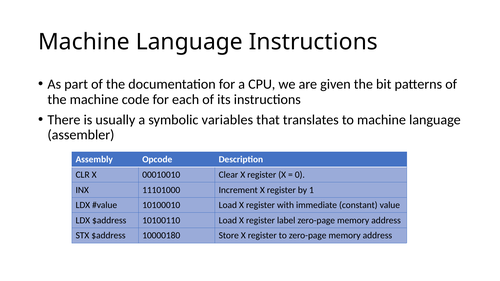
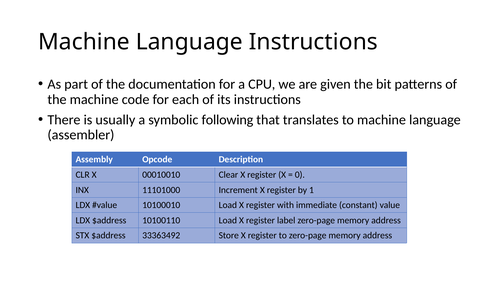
variables: variables -> following (227, 120)
10000180: 10000180 -> 33363492 (161, 236)
